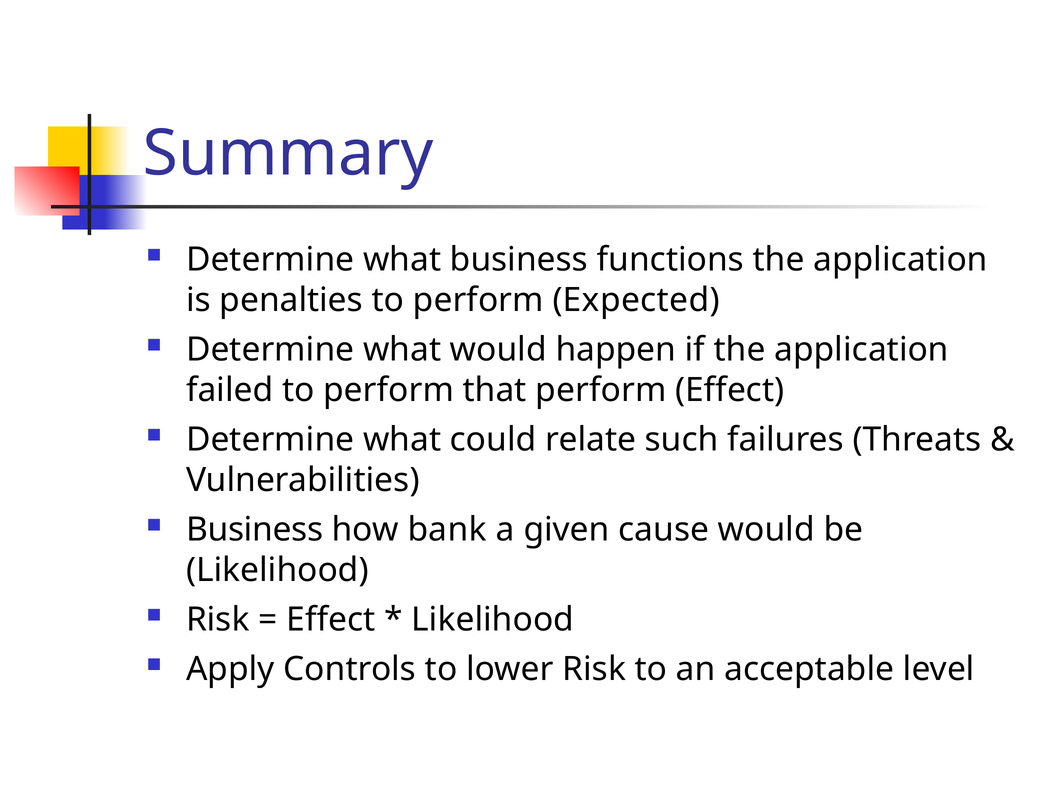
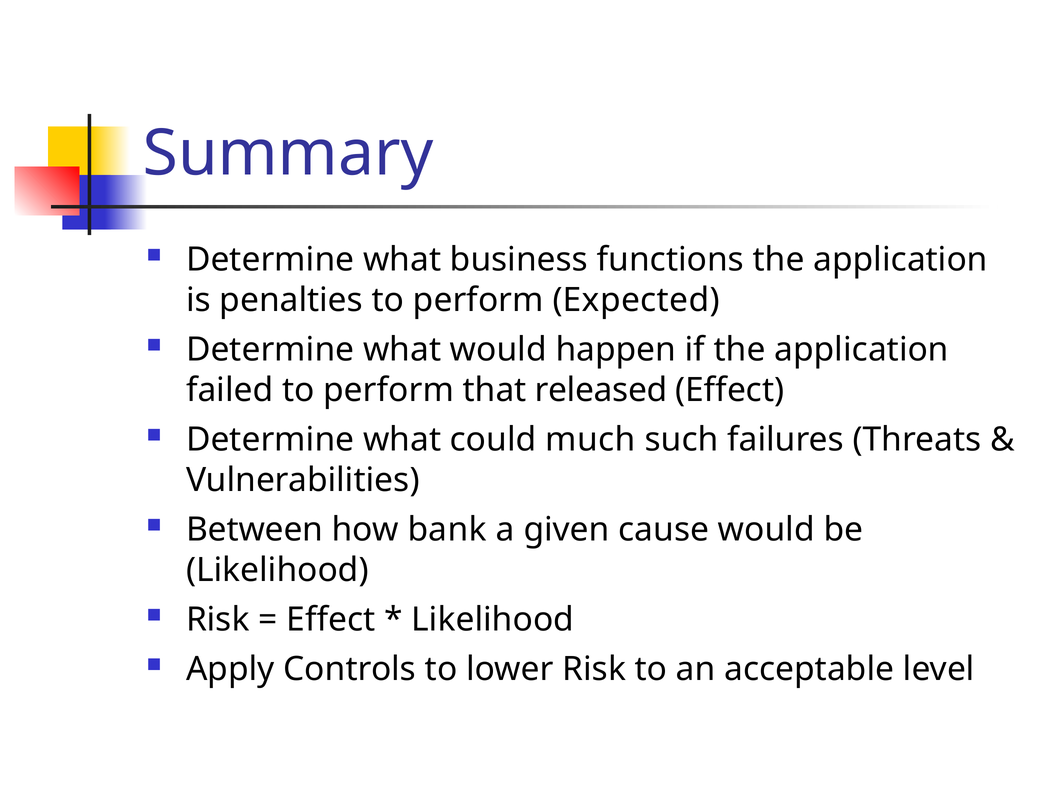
that perform: perform -> released (601, 390)
relate: relate -> much (590, 440)
Business: Business -> Between (255, 530)
